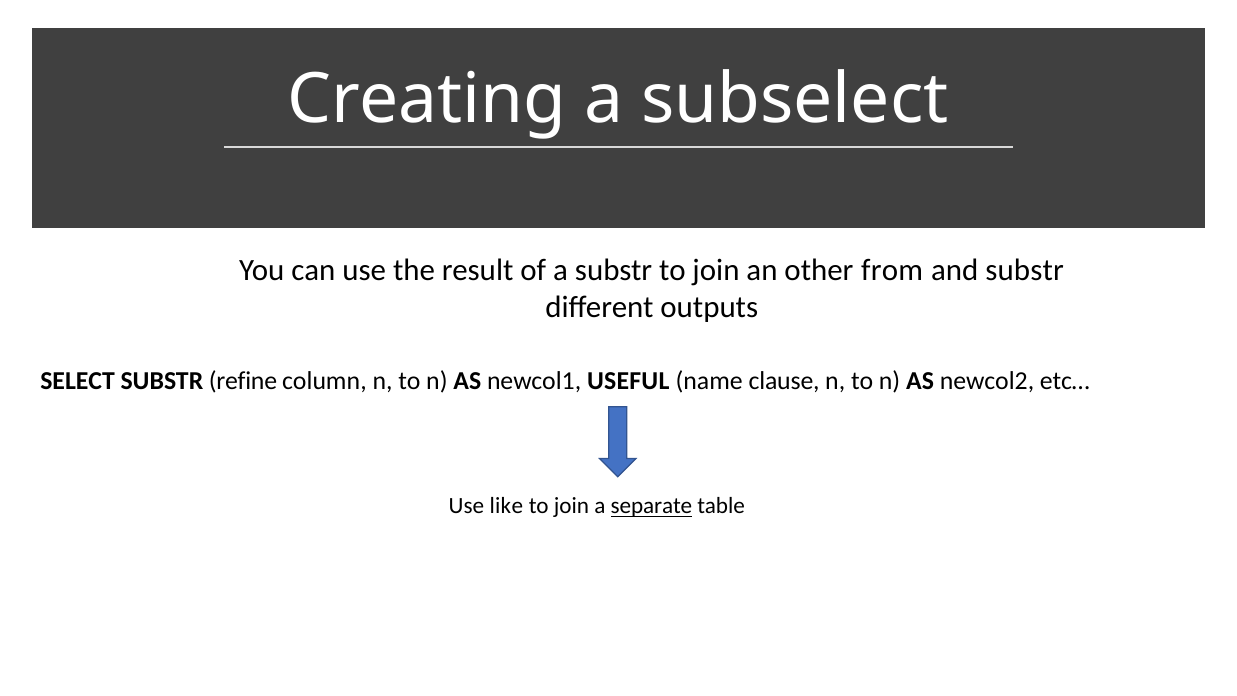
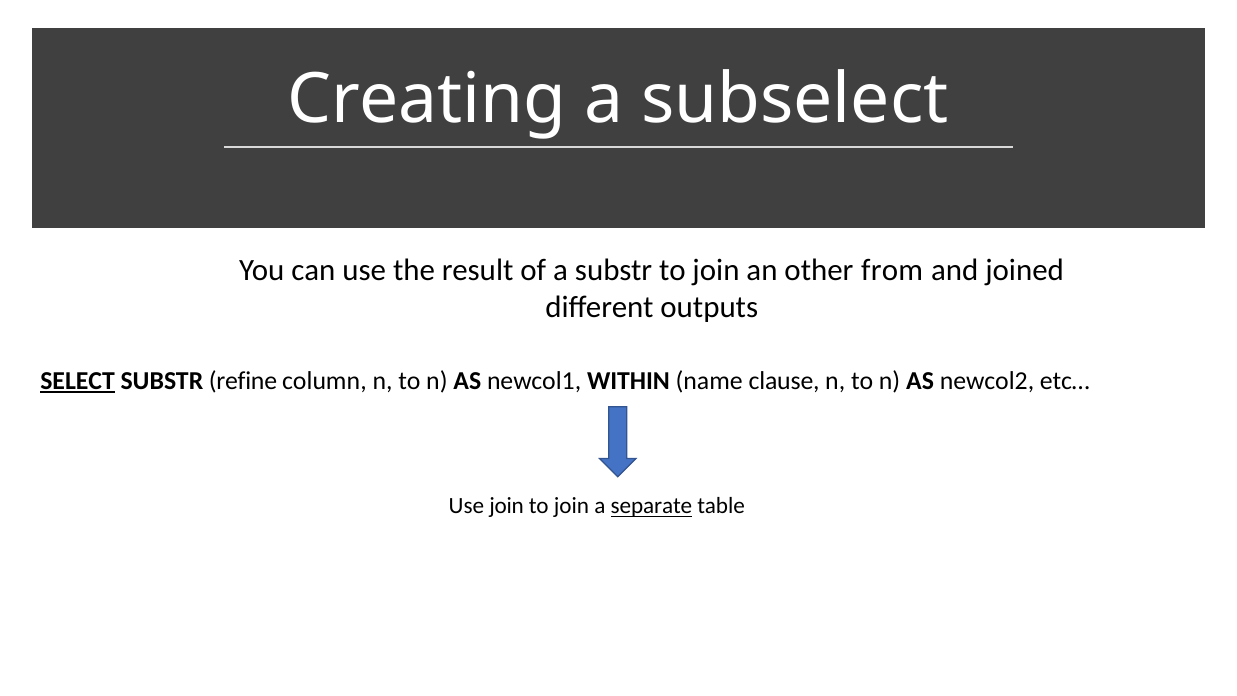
and substr: substr -> joined (1025, 270)
SELECT underline: none -> present (78, 381)
USEFUL: USEFUL -> WITHIN (628, 381)
Use like: like -> join (507, 506)
